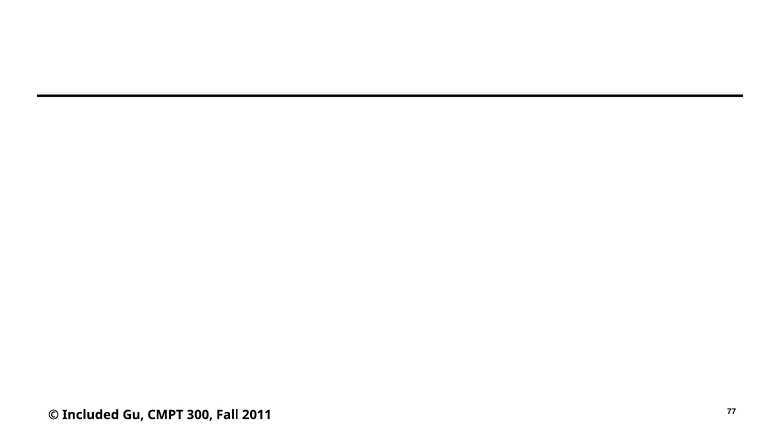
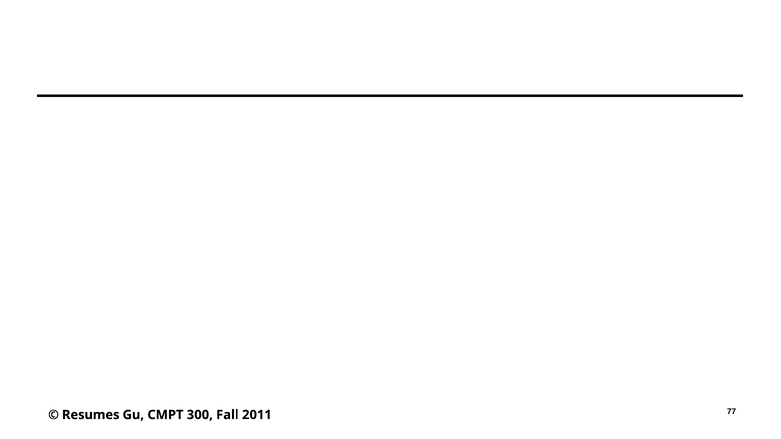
Included: Included -> Resumes (91, 415)
